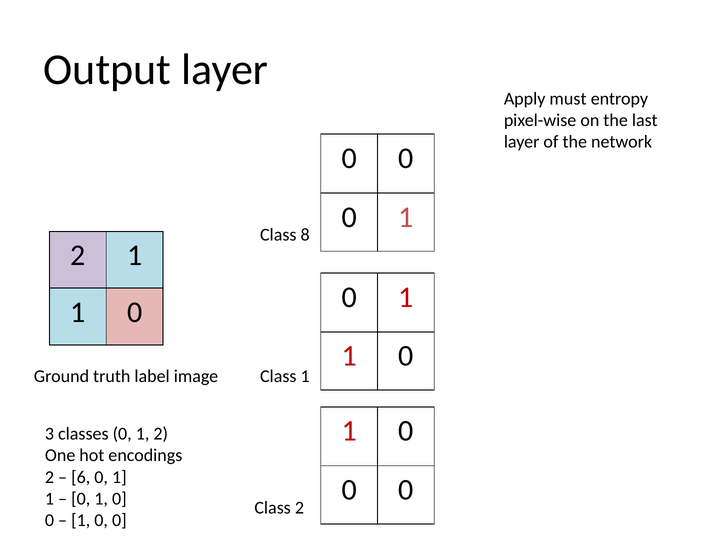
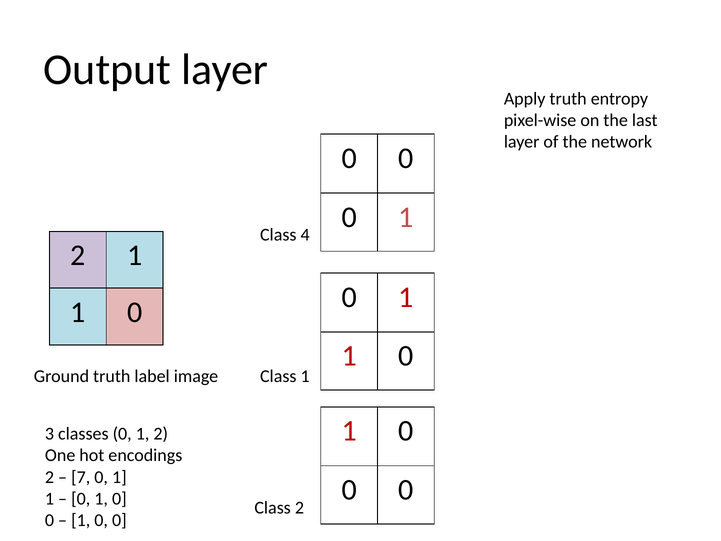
Apply must: must -> truth (568, 99)
8: 8 -> 4 (305, 235)
6: 6 -> 7 (81, 477)
